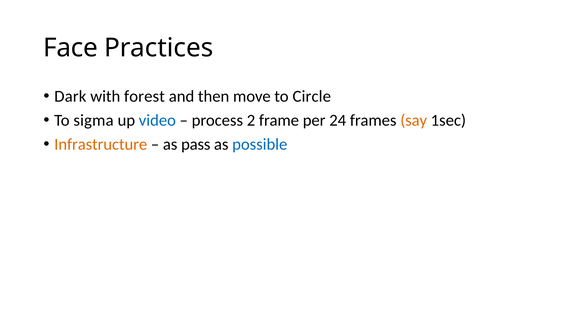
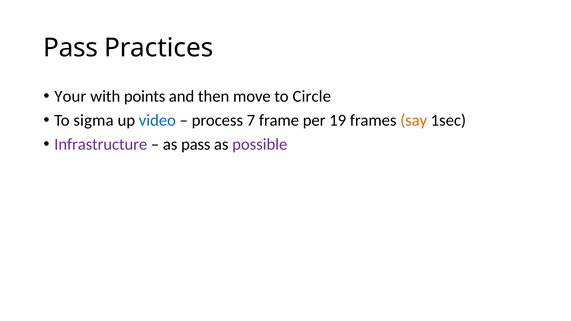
Face: Face -> Pass (71, 48)
Dark: Dark -> Your (70, 97)
forest: forest -> points (145, 97)
2: 2 -> 7 (251, 120)
24: 24 -> 19 (338, 120)
Infrastructure colour: orange -> purple (101, 144)
possible colour: blue -> purple (260, 144)
